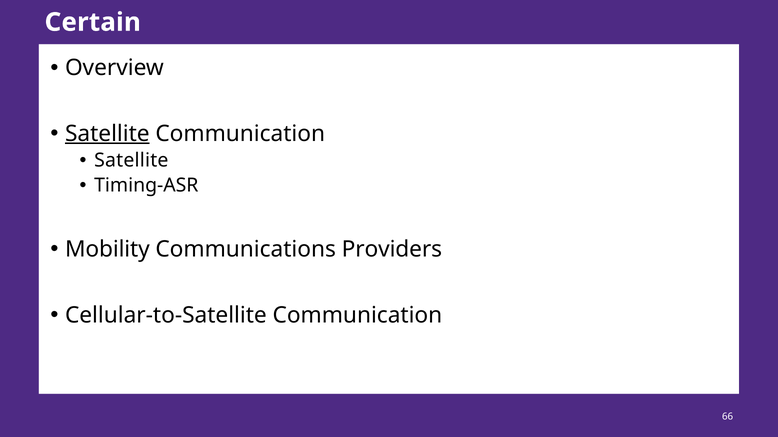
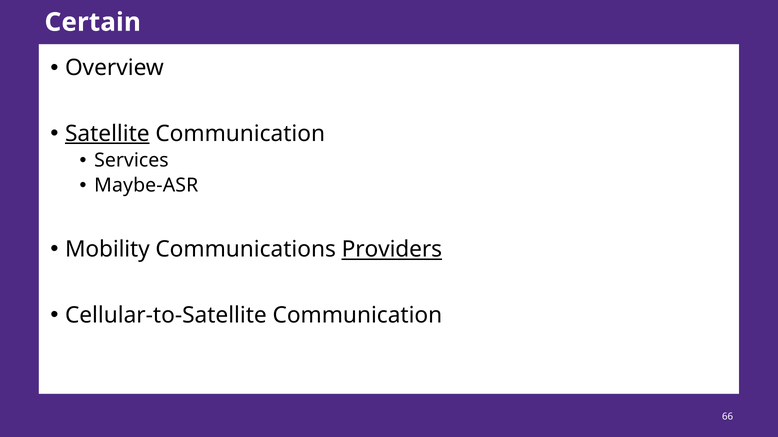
Satellite: Satellite -> Services (131, 161)
Timing-ASR: Timing-ASR -> Maybe-ASR (146, 186)
Providers underline: none -> present (392, 250)
